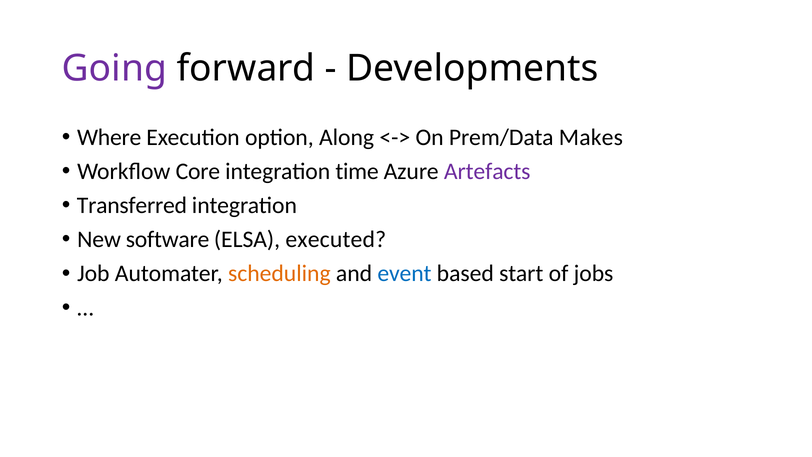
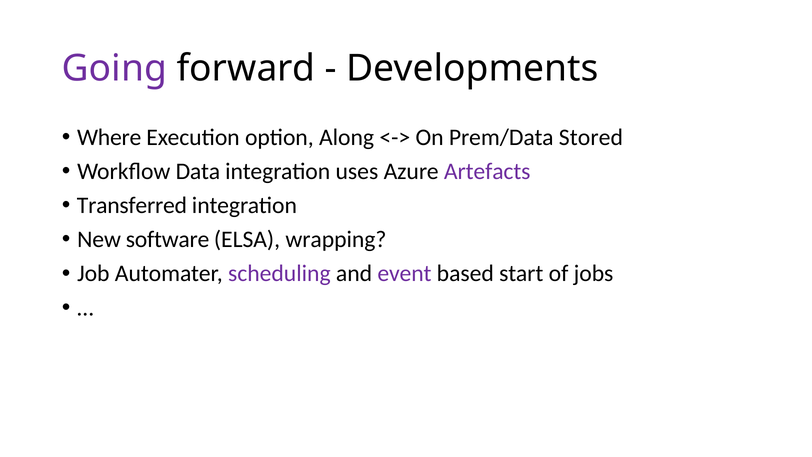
Makes: Makes -> Stored (591, 137)
Core: Core -> Data (198, 171)
time: time -> uses (357, 171)
executed: executed -> wrapping (336, 239)
scheduling colour: orange -> purple (279, 273)
event colour: blue -> purple (404, 273)
